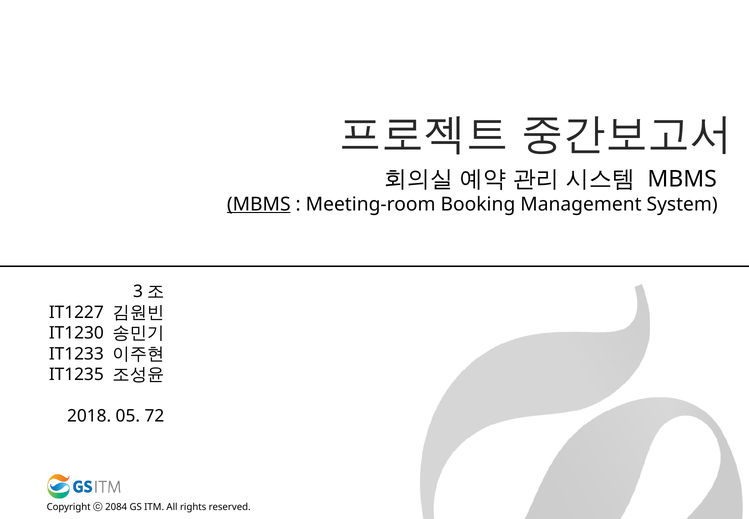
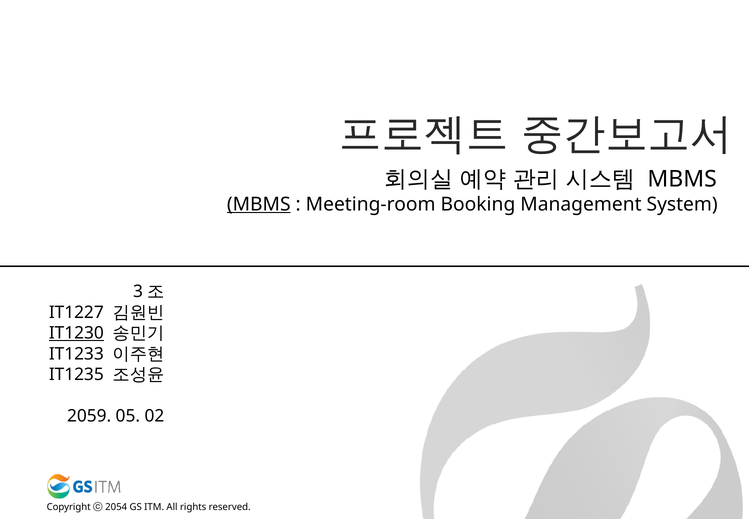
IT1230 underline: none -> present (76, 333)
2018: 2018 -> 2059 (89, 416)
72: 72 -> 02 (154, 416)
2084: 2084 -> 2054 (116, 506)
